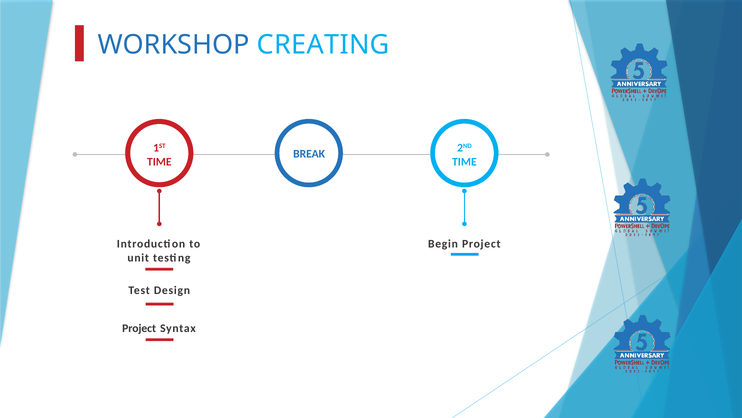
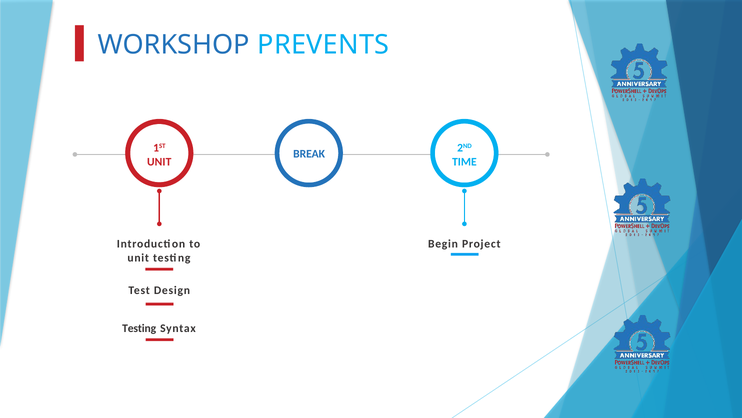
CREATING: CREATING -> PREVENTS (323, 45)
TIME: TIME -> UNIT (159, 162)
Project: Project -> Testing (139, 328)
